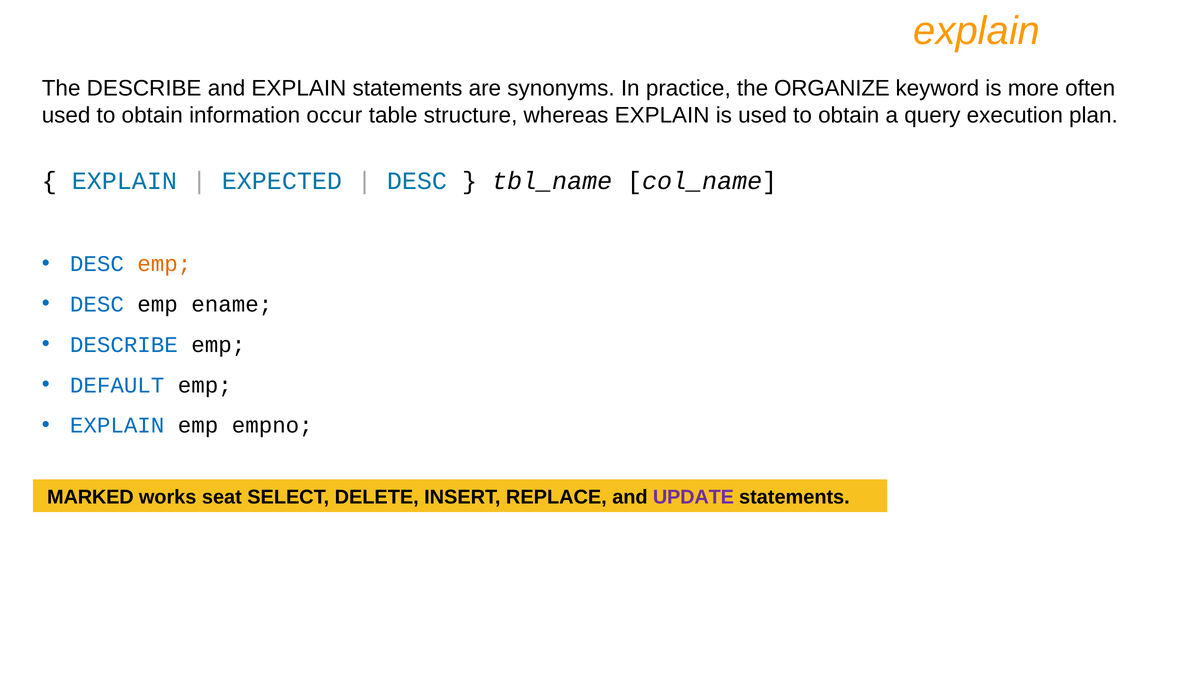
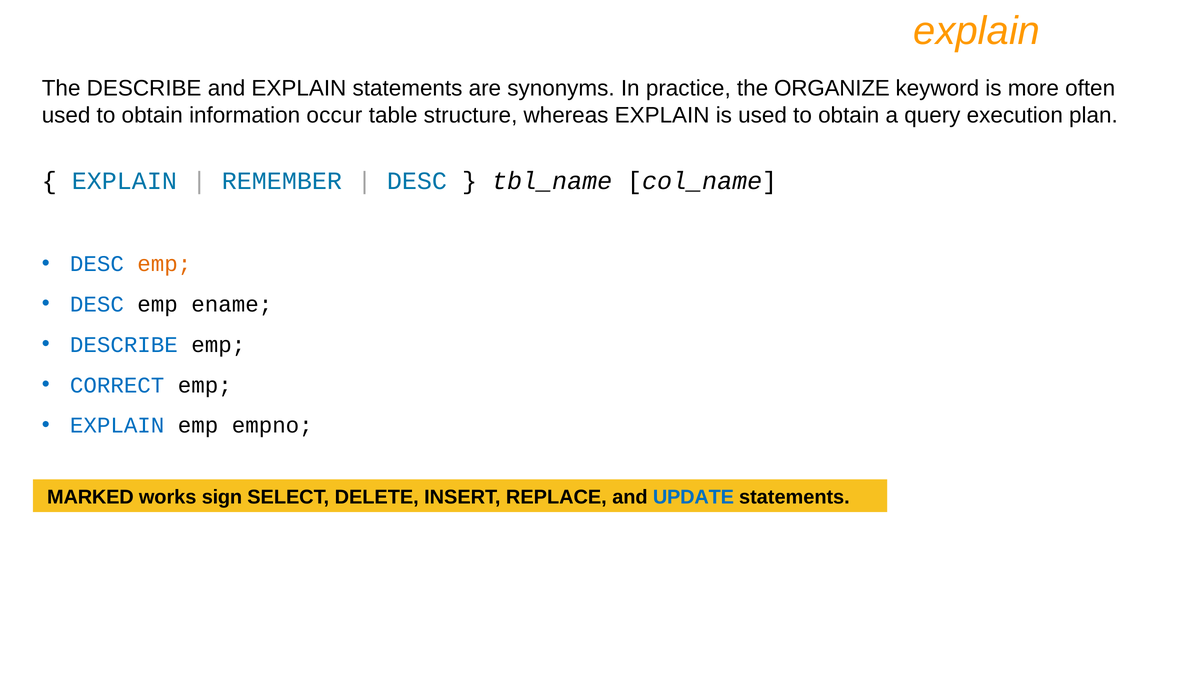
EXPECTED: EXPECTED -> REMEMBER (282, 181)
DEFAULT: DEFAULT -> CORRECT (117, 385)
seat: seat -> sign (222, 497)
UPDATE colour: purple -> blue (693, 497)
